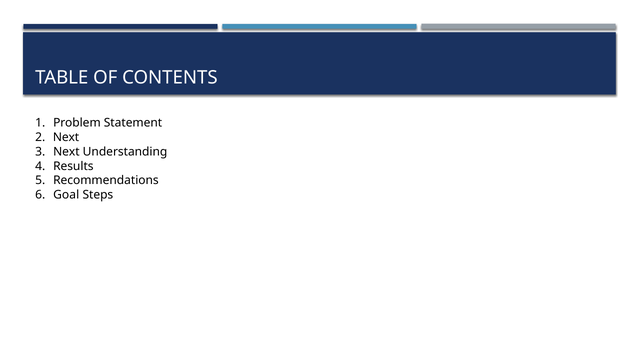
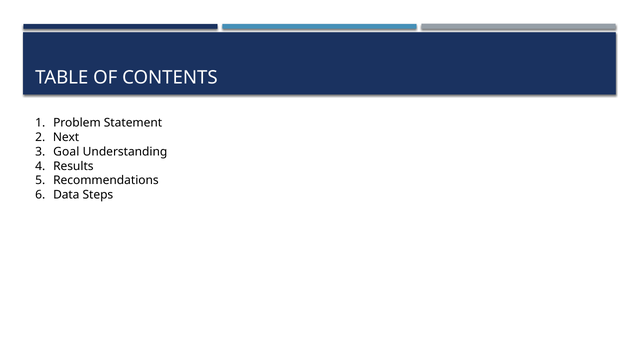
Next: Next -> Goal (66, 152)
Goal: Goal -> Data (66, 195)
